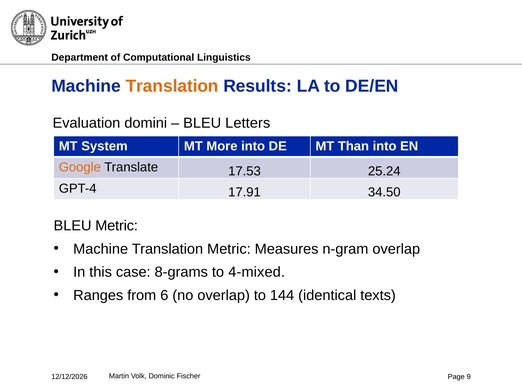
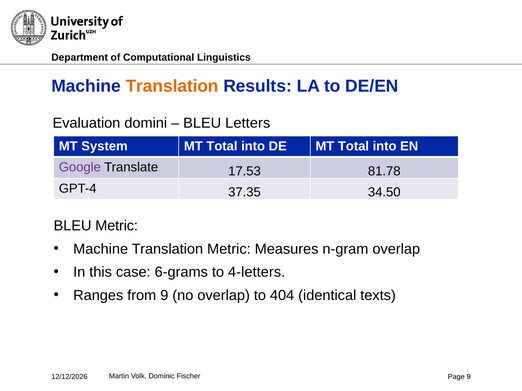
System MT More: More -> Total (222, 146)
DE MT Than: Than -> Total (353, 146)
Google colour: orange -> purple (80, 167)
25.24: 25.24 -> 81.78 (384, 171)
17.91: 17.91 -> 37.35 (245, 193)
8-grams: 8-grams -> 6-grams (181, 272)
4-mixed: 4-mixed -> 4-letters (257, 272)
from 6: 6 -> 9 (164, 296)
144: 144 -> 404 (282, 296)
